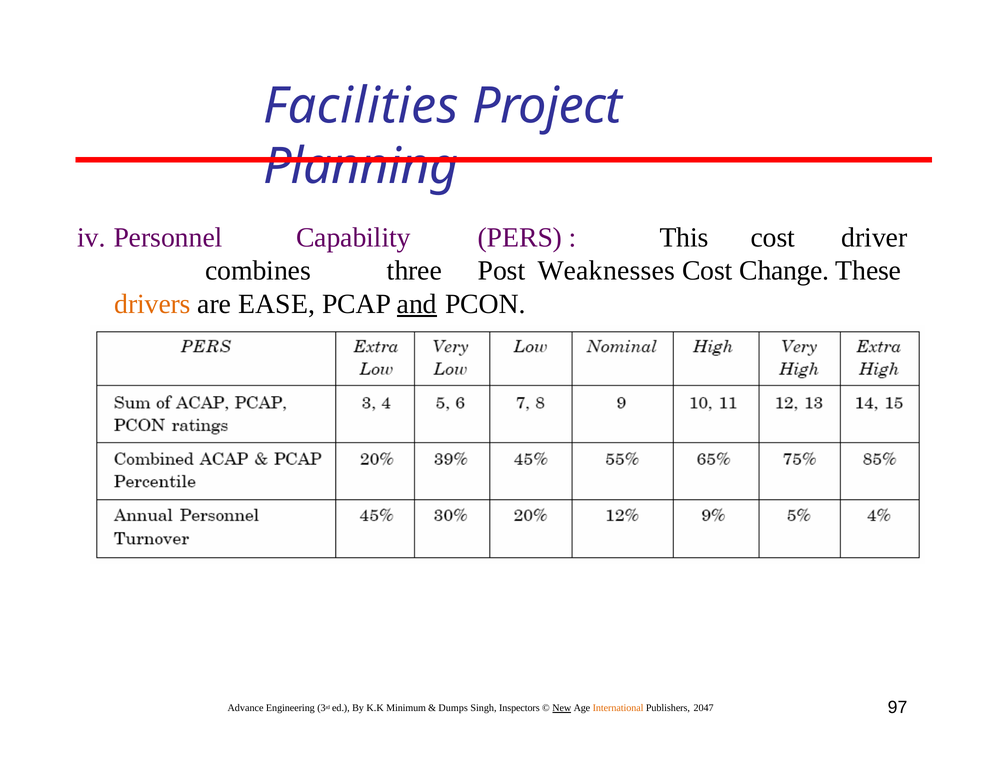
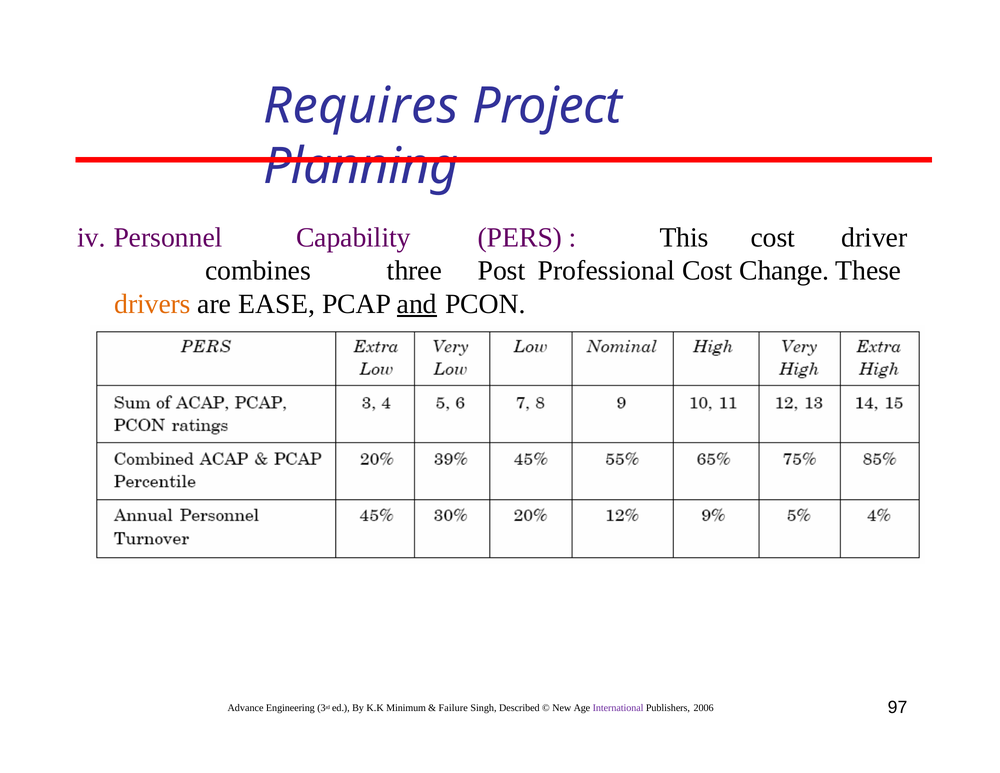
Facilities: Facilities -> Requires (361, 106)
Weaknesses: Weaknesses -> Professional (606, 271)
Dumps: Dumps -> Failure (453, 708)
Inspectors: Inspectors -> Described (519, 708)
New underline: present -> none (562, 708)
International colour: orange -> purple (618, 708)
2047: 2047 -> 2006 (704, 708)
